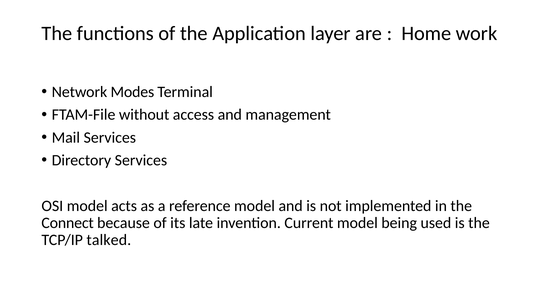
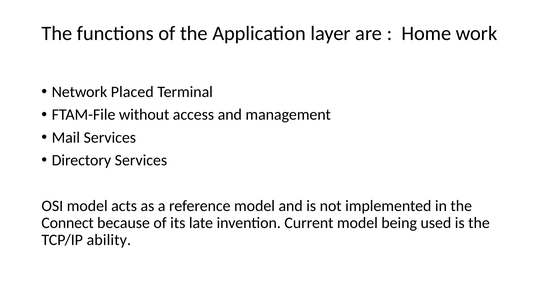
Modes: Modes -> Placed (132, 92)
talked: talked -> ability (109, 240)
